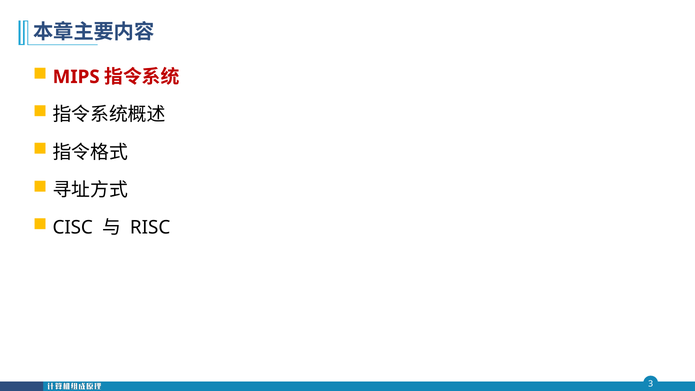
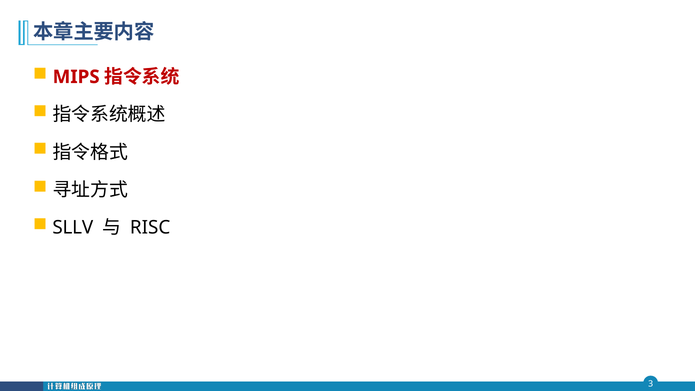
CISC: CISC -> SLLV (73, 228)
